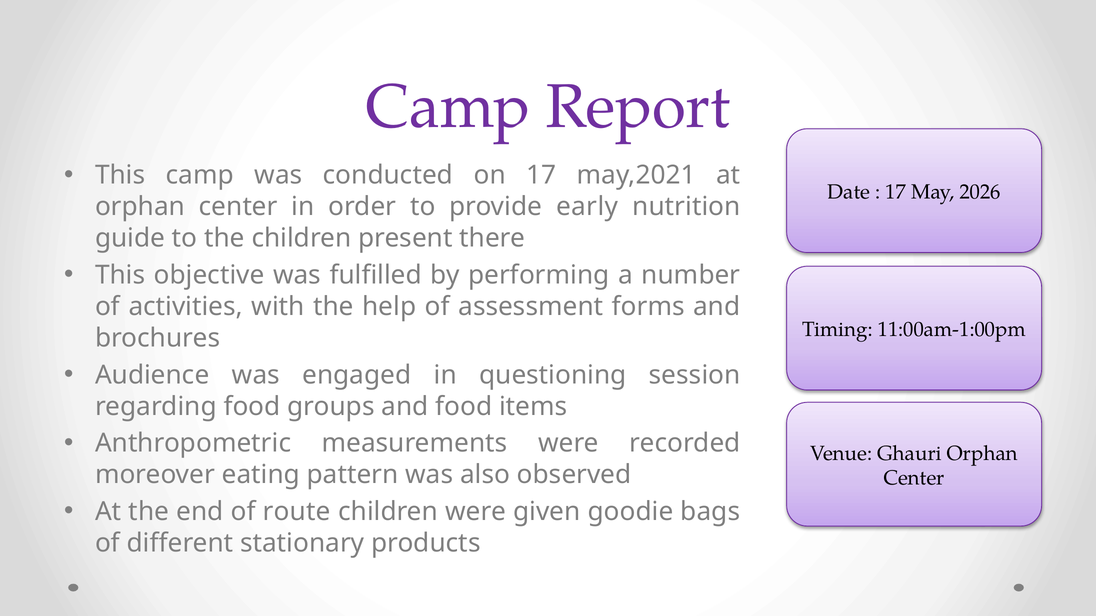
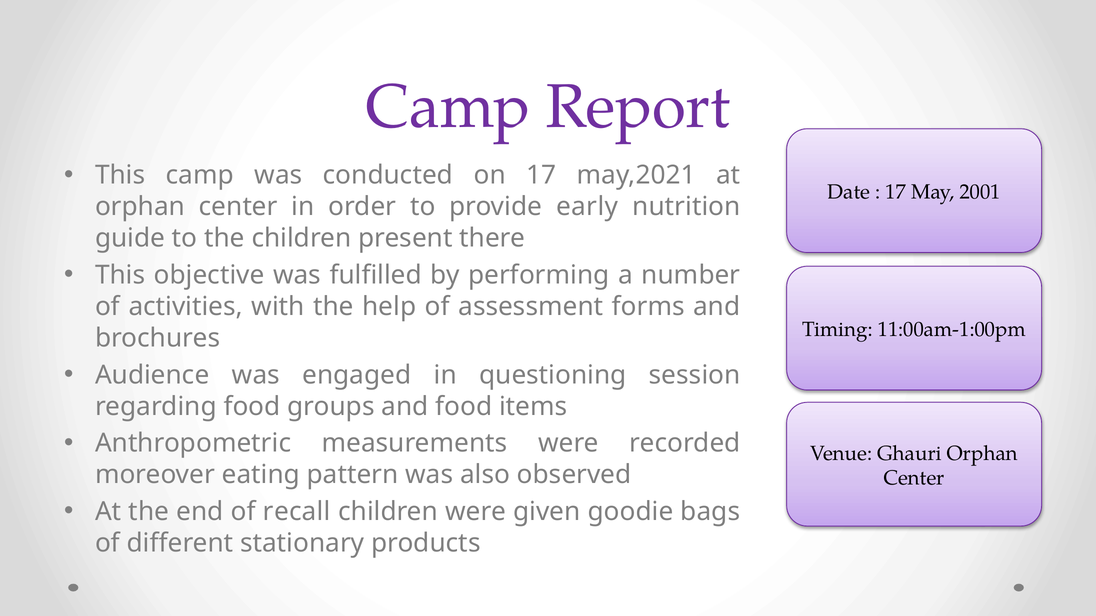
2026: 2026 -> 2001 (980, 192)
route: route -> recall (297, 512)
